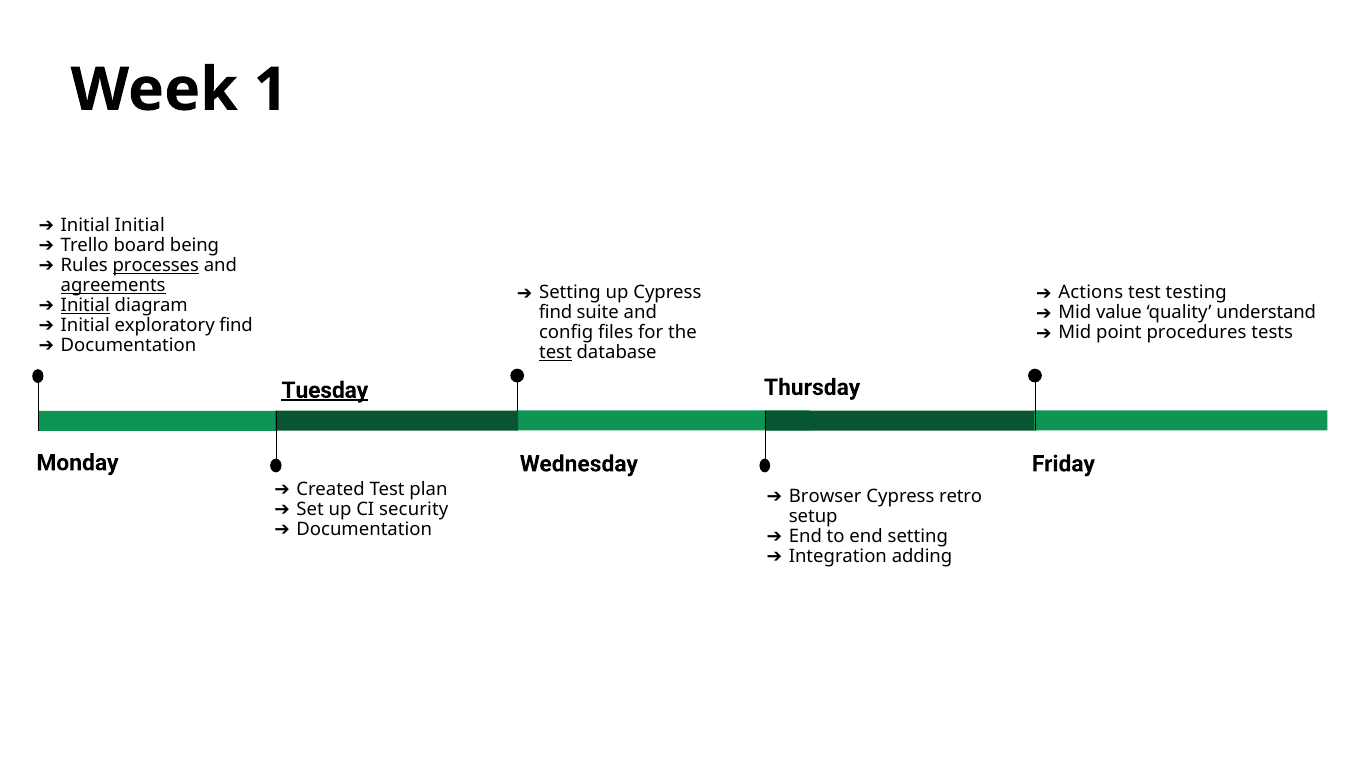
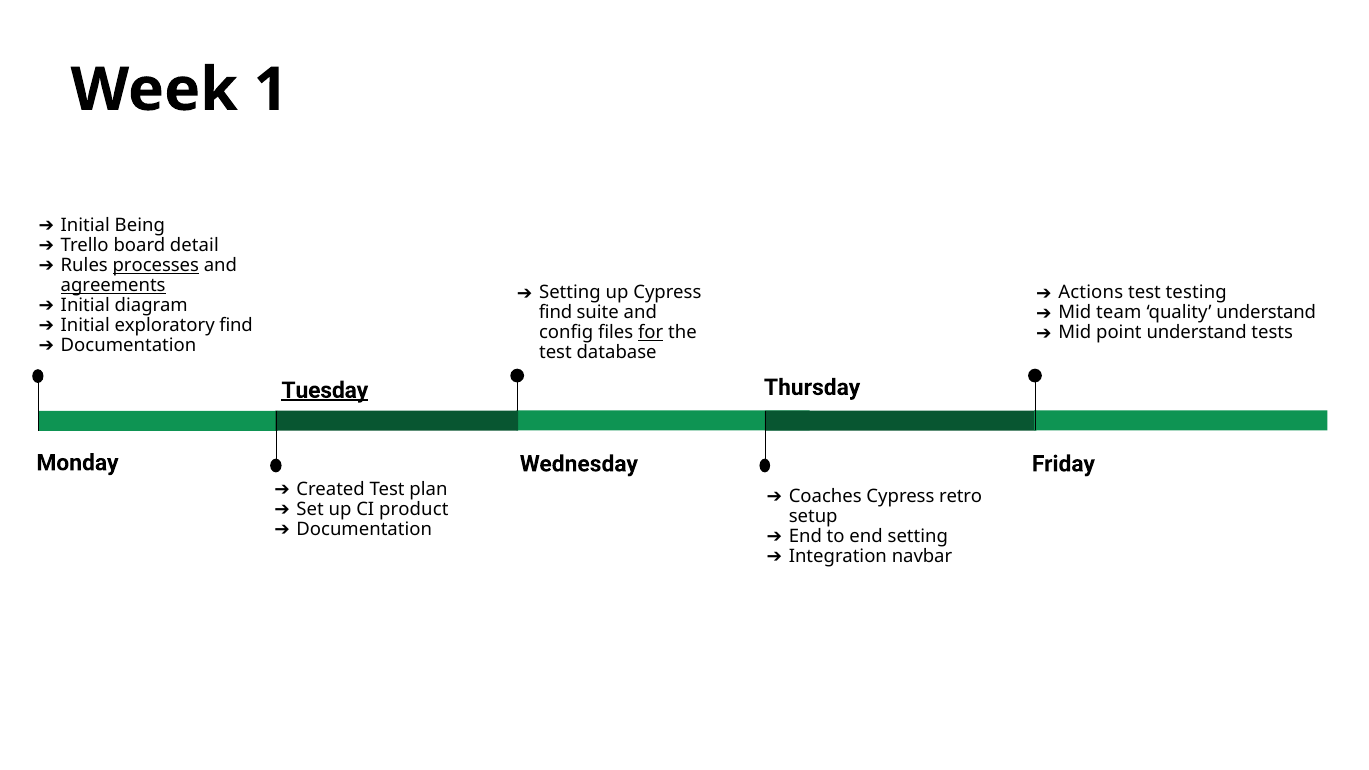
Initial Initial: Initial -> Being (140, 226)
being: being -> detail (194, 246)
Initial underline: present -> none (85, 306)
value: value -> team (1119, 313)
point procedures: procedures -> understand (1197, 333)
for underline: none -> present (651, 333)
test underline: present -> none (555, 353)
Browser: Browser -> Coaches (825, 496)
security: security -> product (414, 509)
adding: adding -> navbar (922, 556)
